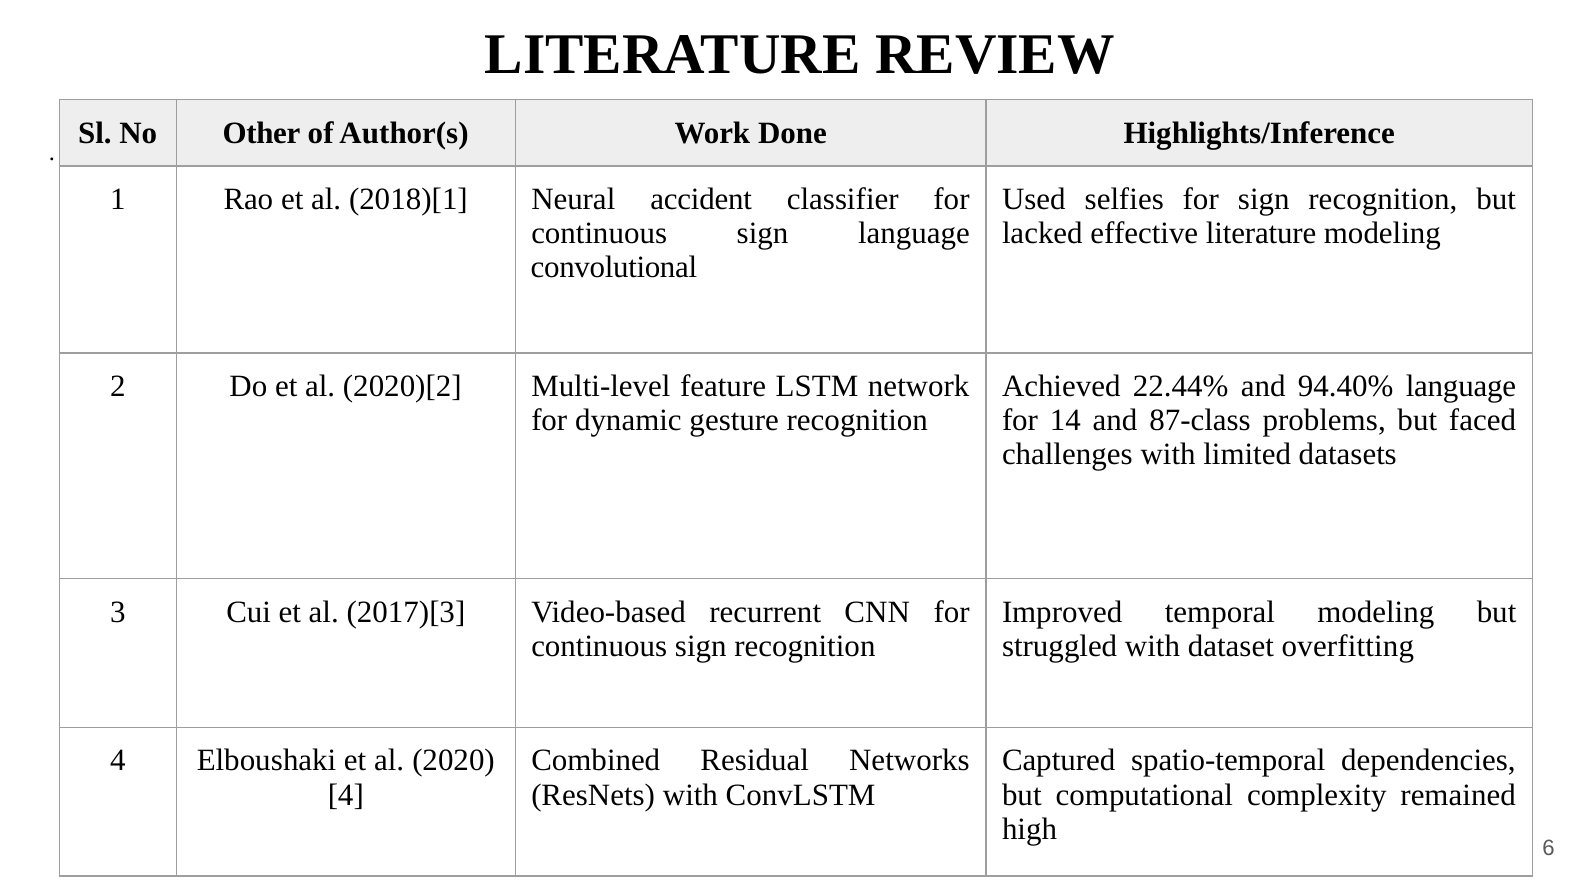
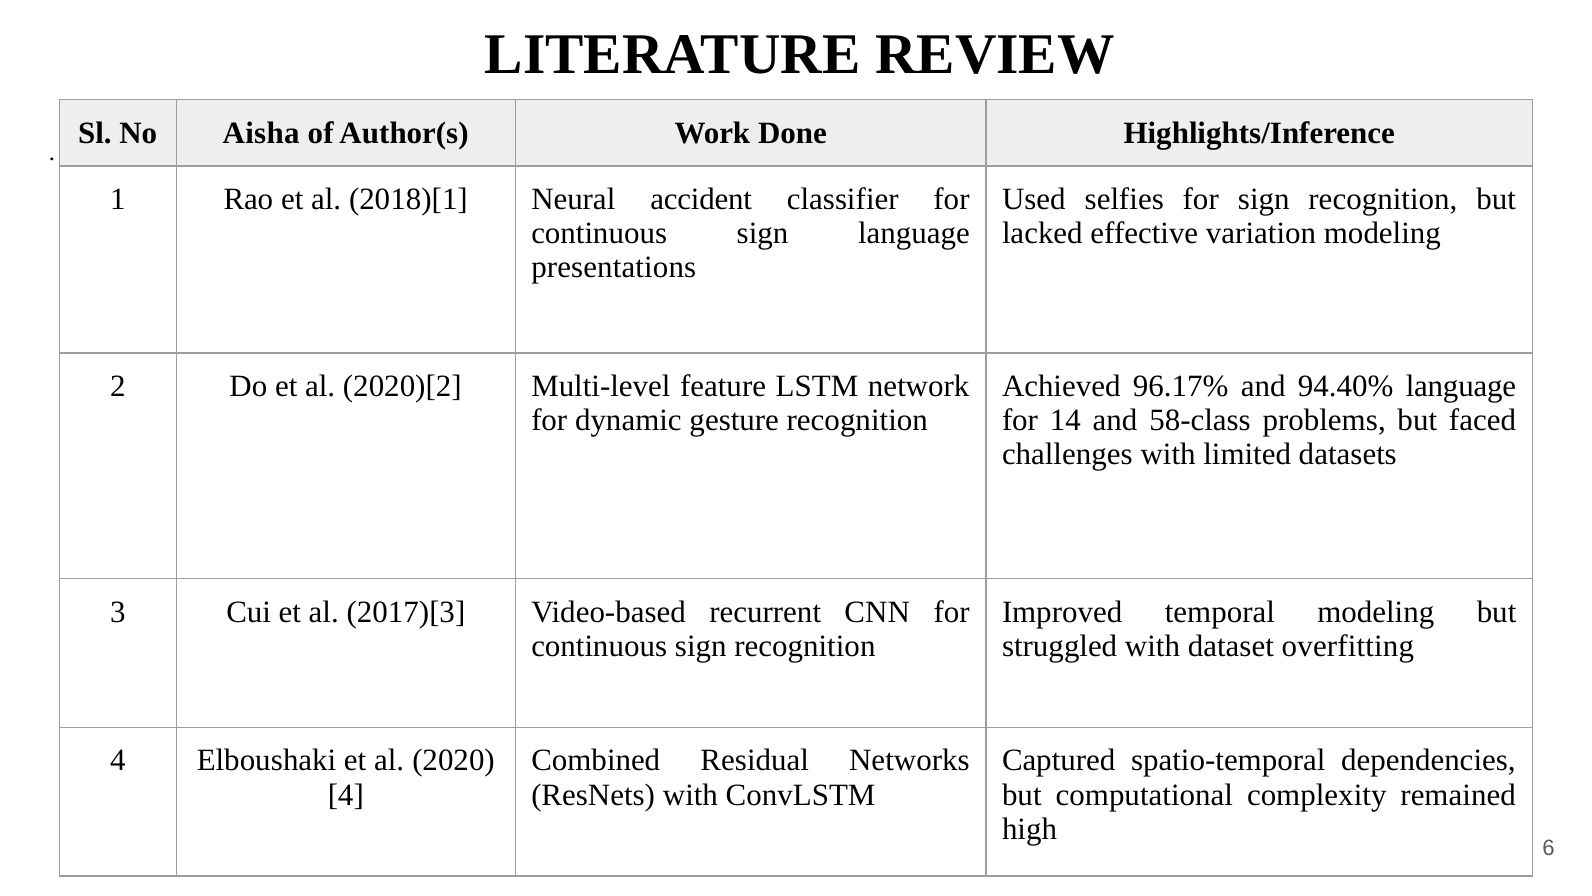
Other: Other -> Aisha (261, 133)
effective literature: literature -> variation (1261, 233)
convolutional: convolutional -> presentations (614, 267)
22.44%: 22.44% -> 96.17% (1181, 386)
87-class: 87-class -> 58-class (1200, 420)
